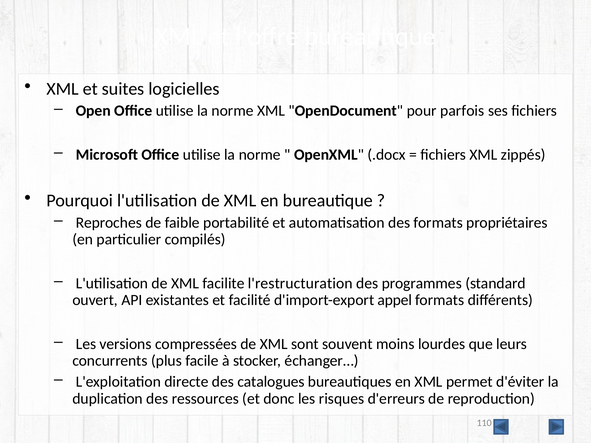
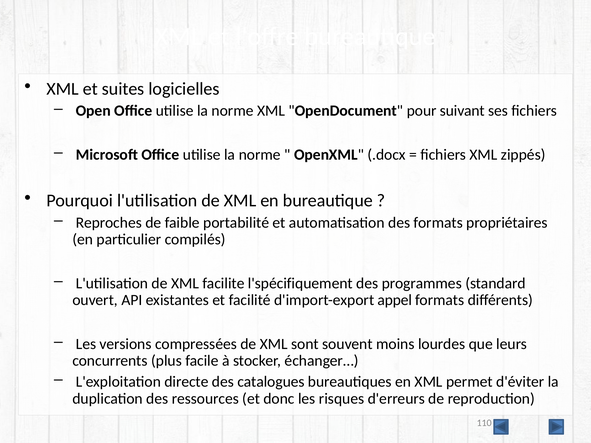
parfois: parfois -> suivant (462, 111)
l'restructuration: l'restructuration -> l'spécifiquement (300, 283)
